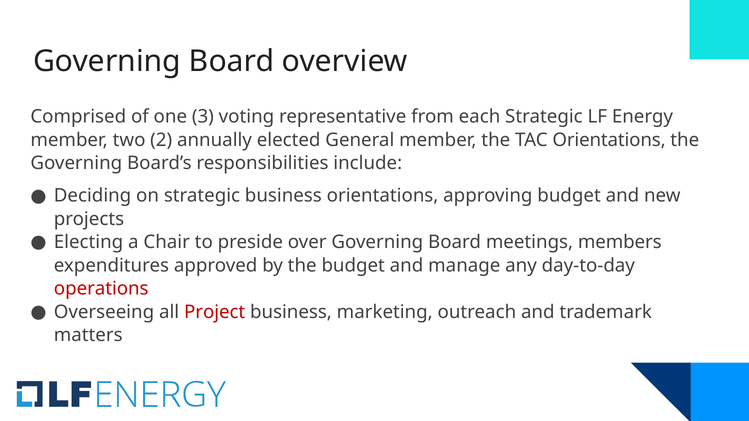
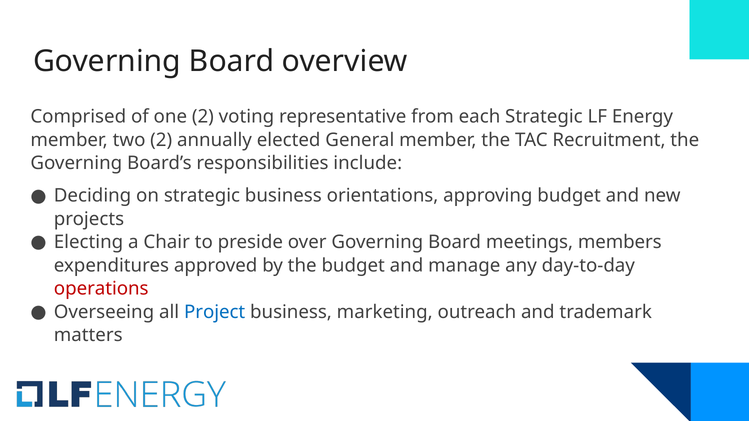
one 3: 3 -> 2 (203, 117)
TAC Orientations: Orientations -> Recruitment (609, 140)
Project colour: red -> blue (215, 312)
